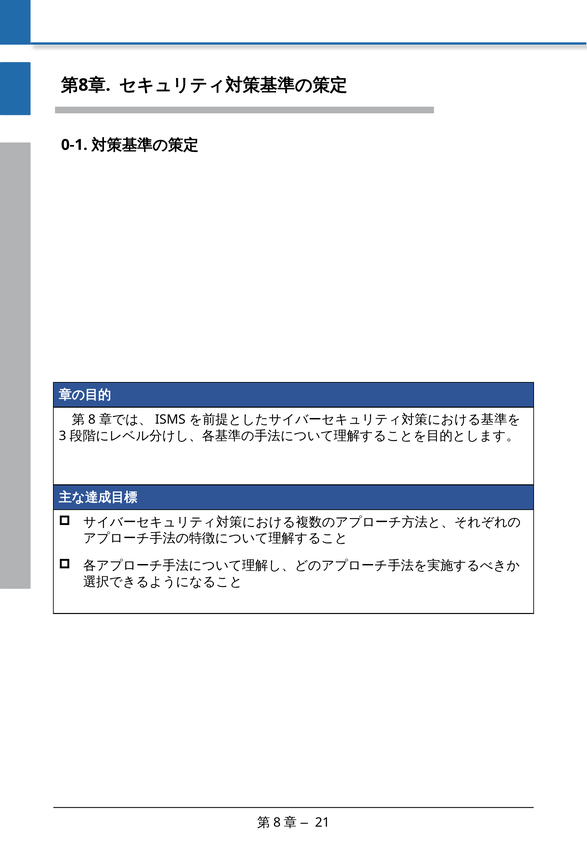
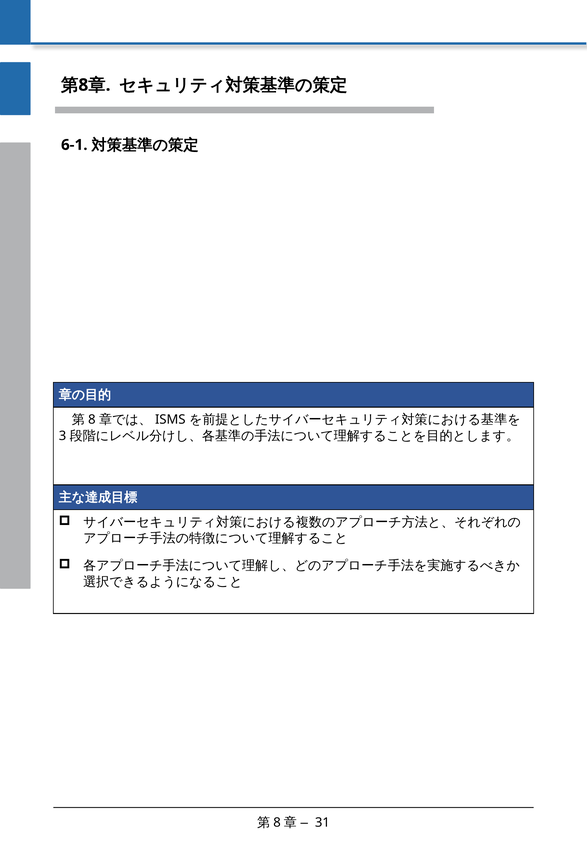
0-1: 0-1 -> 6-1 (74, 145)
21: 21 -> 31 (322, 823)
